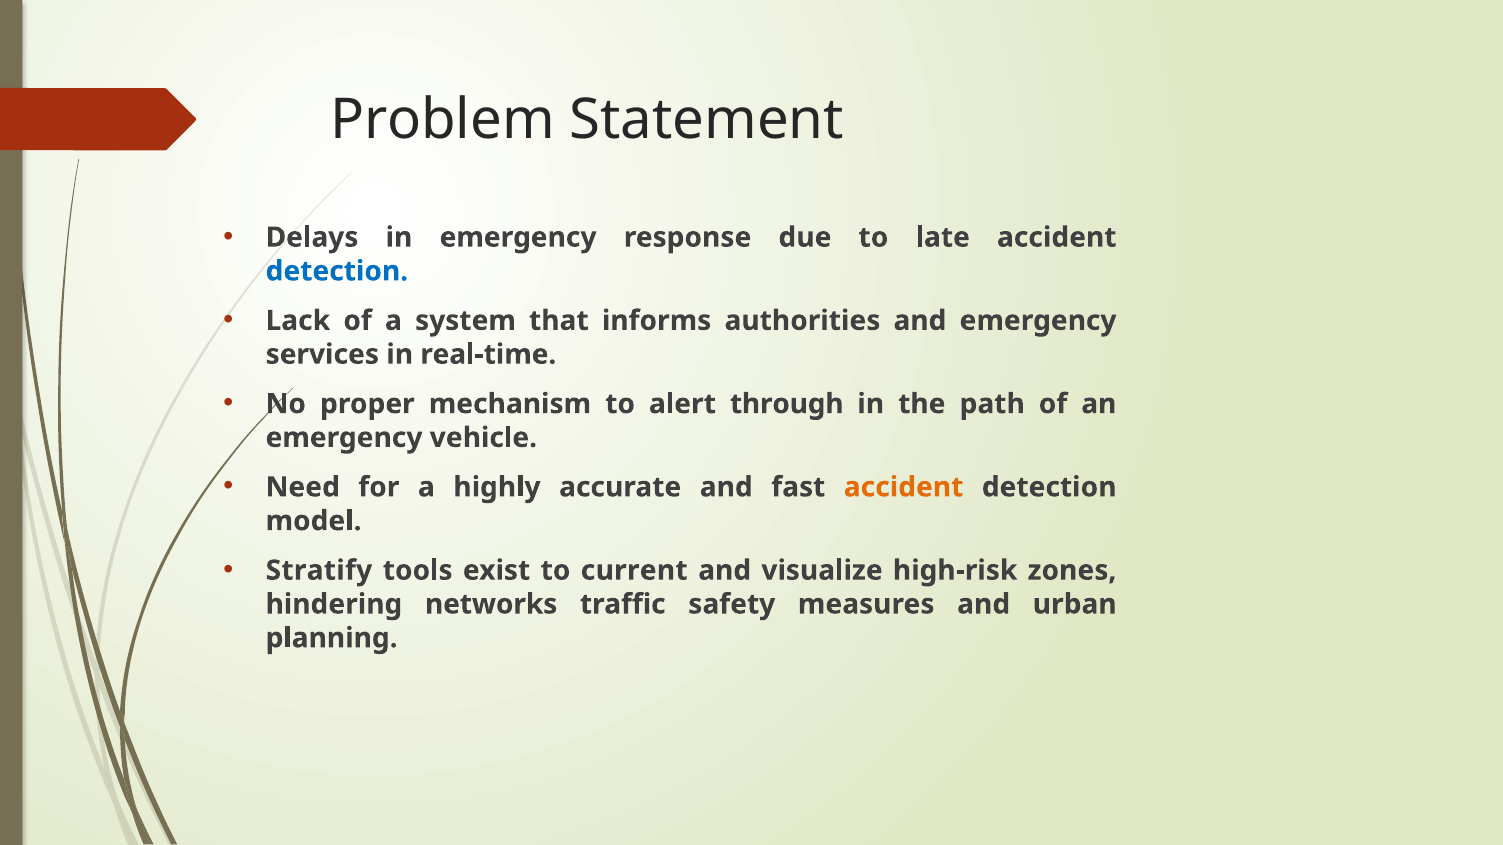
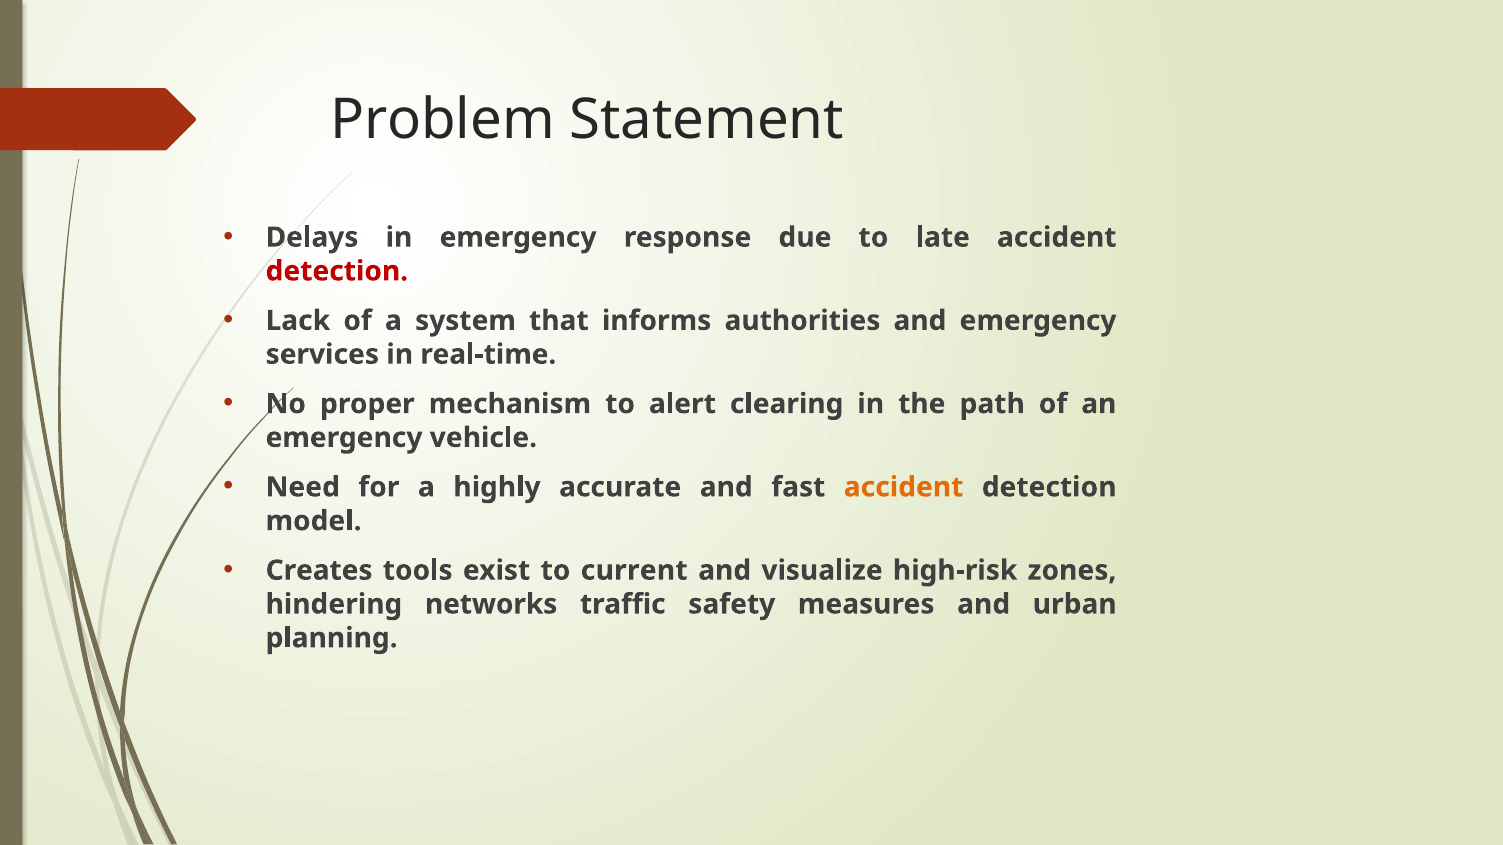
detection colour: blue -> red (337, 271)
through: through -> clearing (787, 404)
Stratify: Stratify -> Creates (319, 571)
